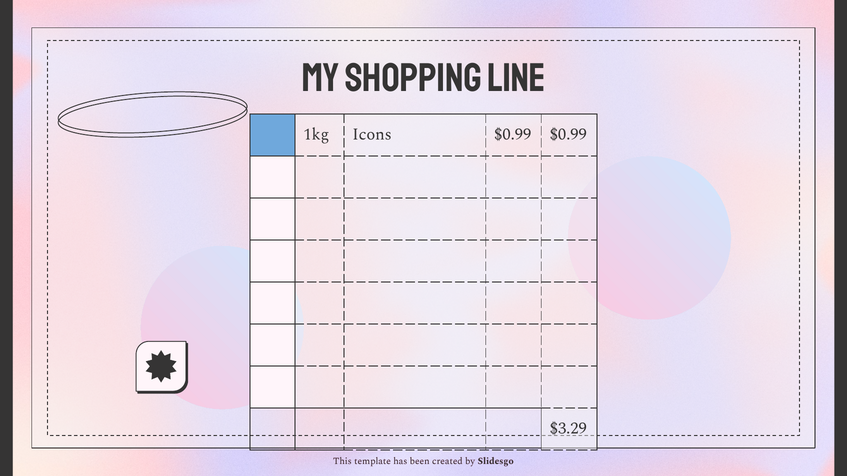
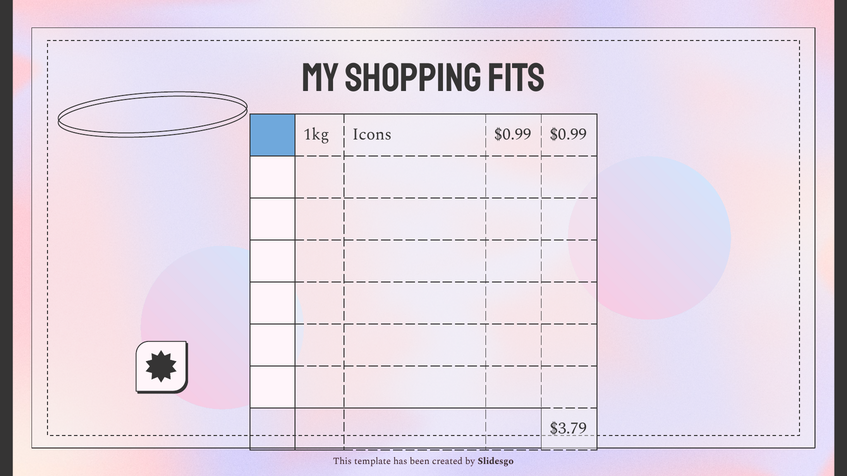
line: line -> fits (516, 78)
$3.29: $3.29 -> $3.79 (568, 429)
